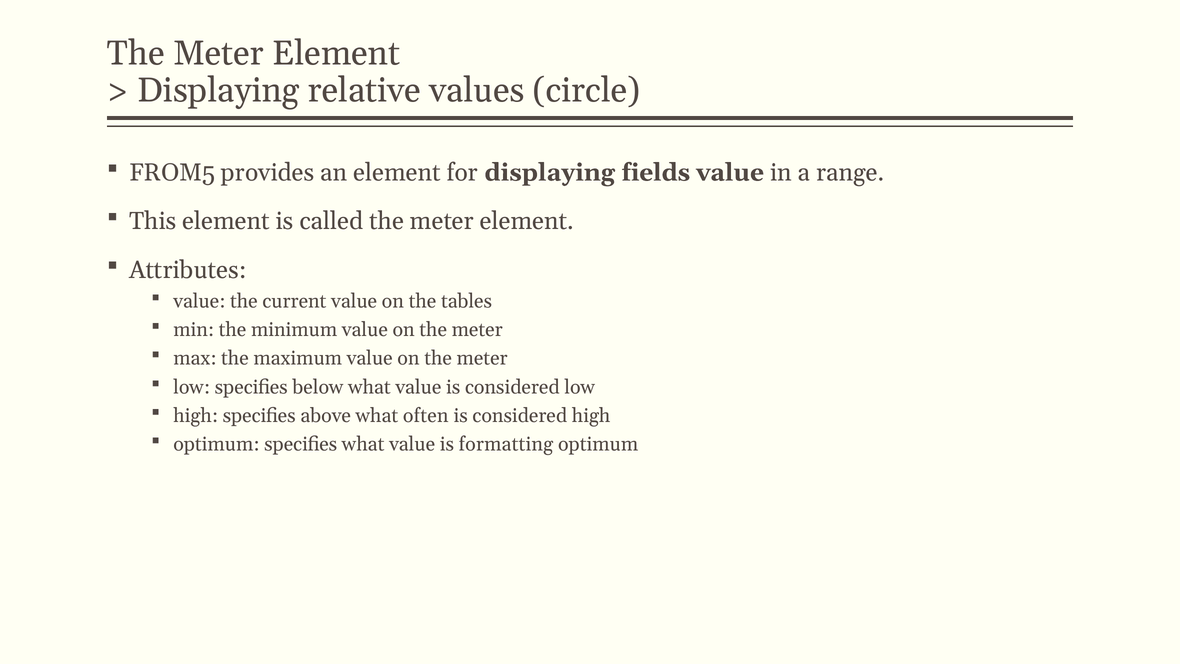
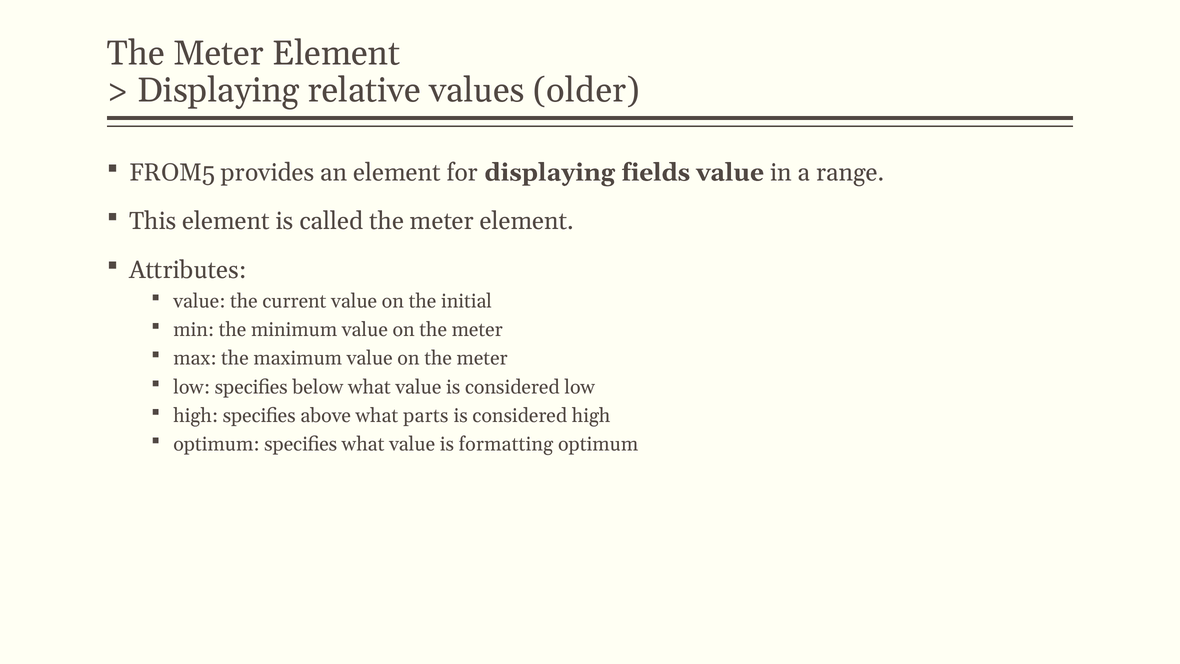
circle: circle -> older (586, 90)
tables: tables -> initial (467, 301)
often: often -> parts (426, 415)
